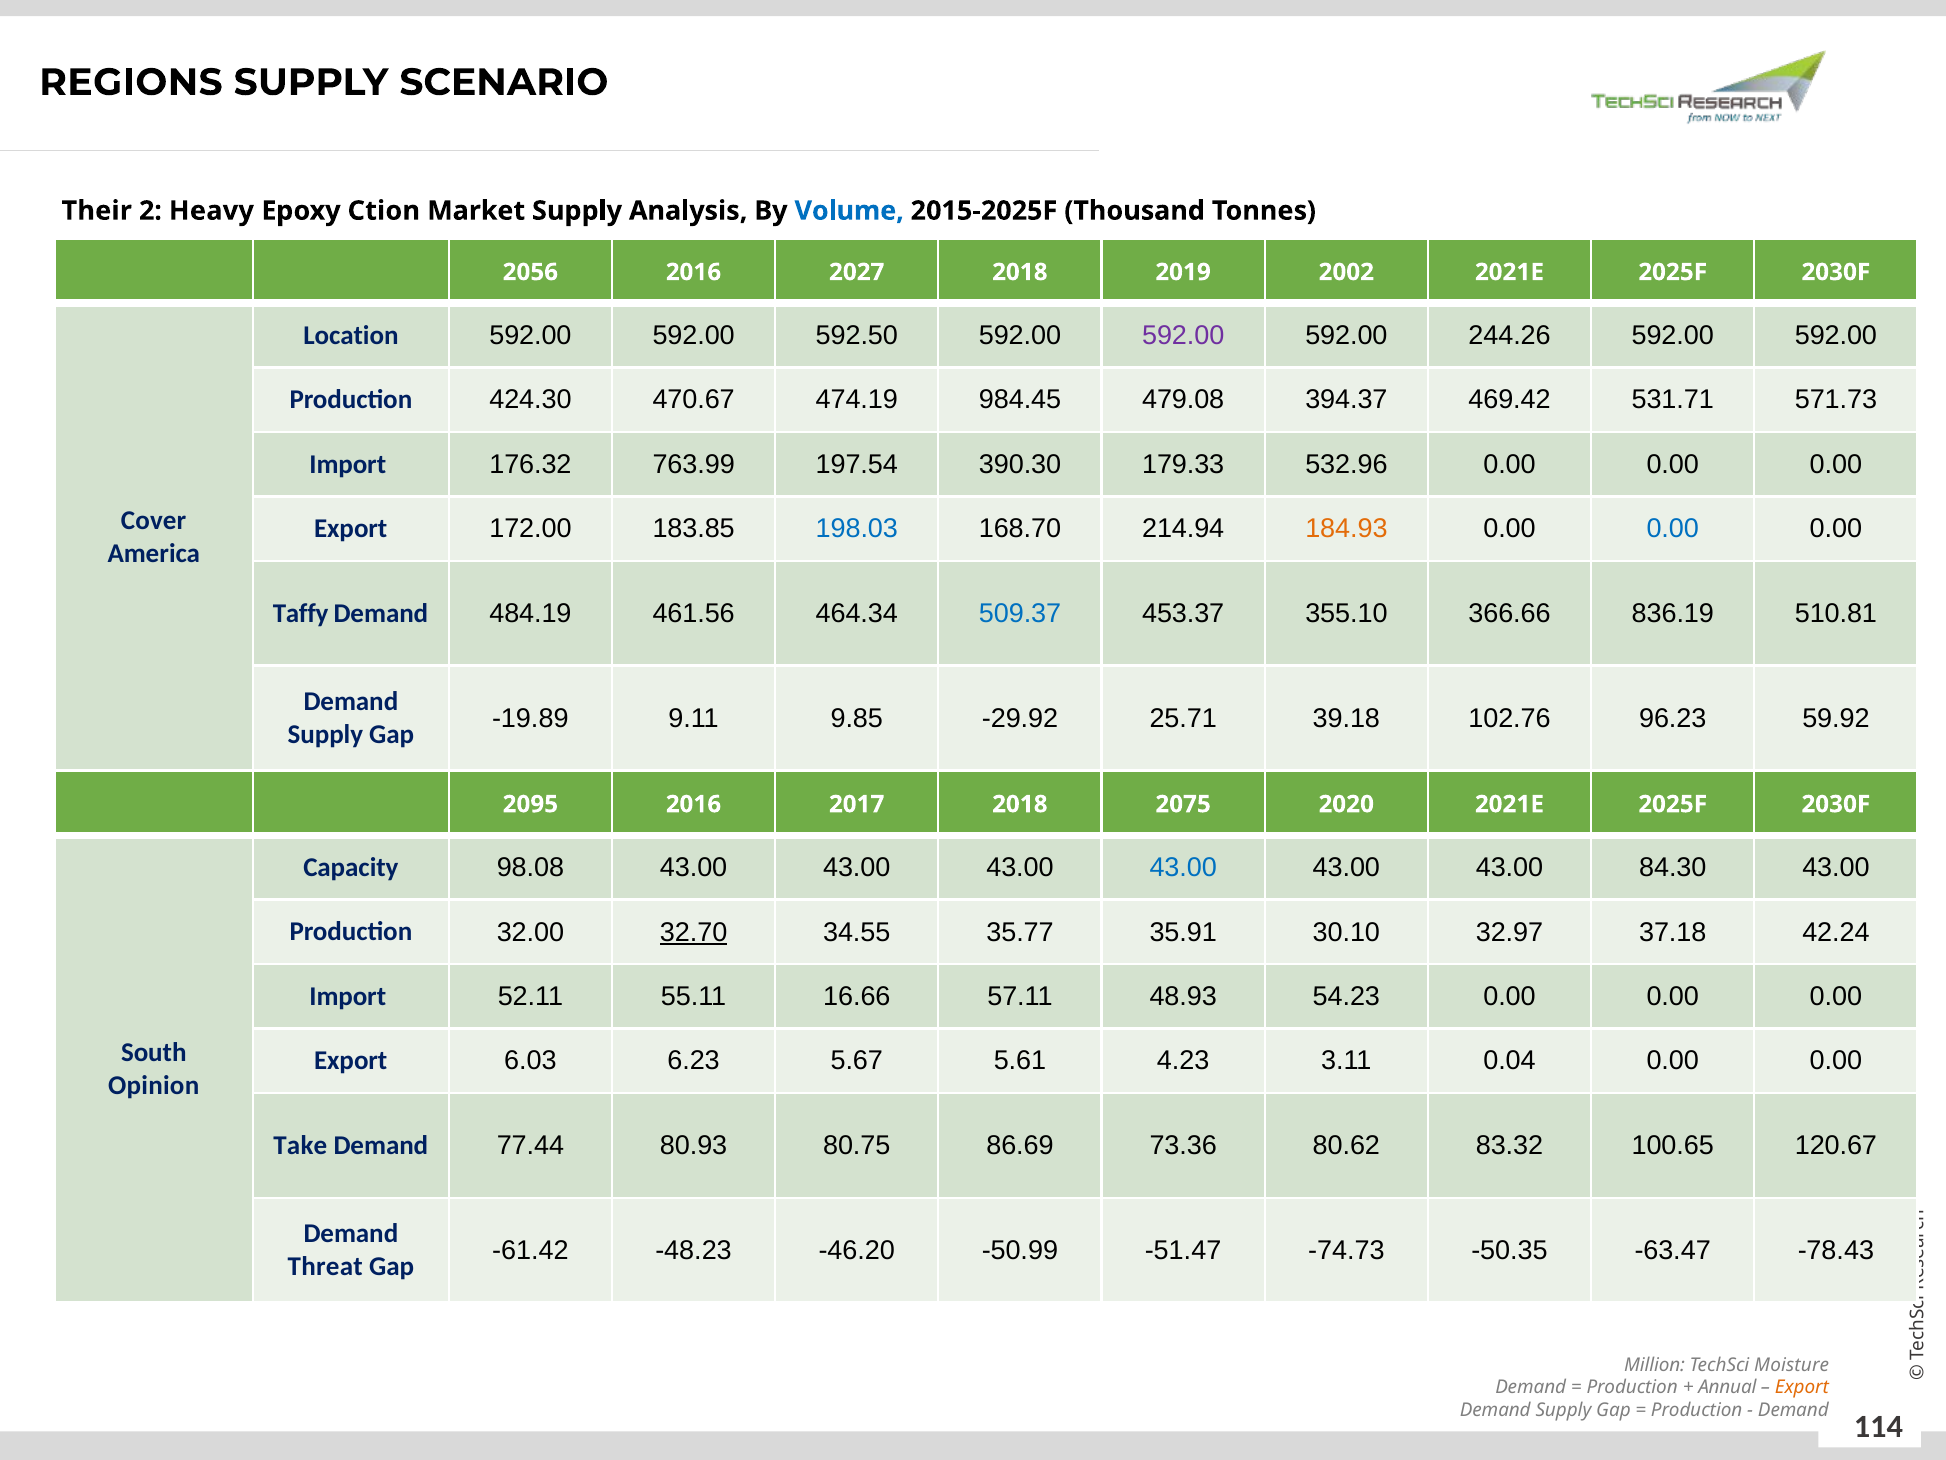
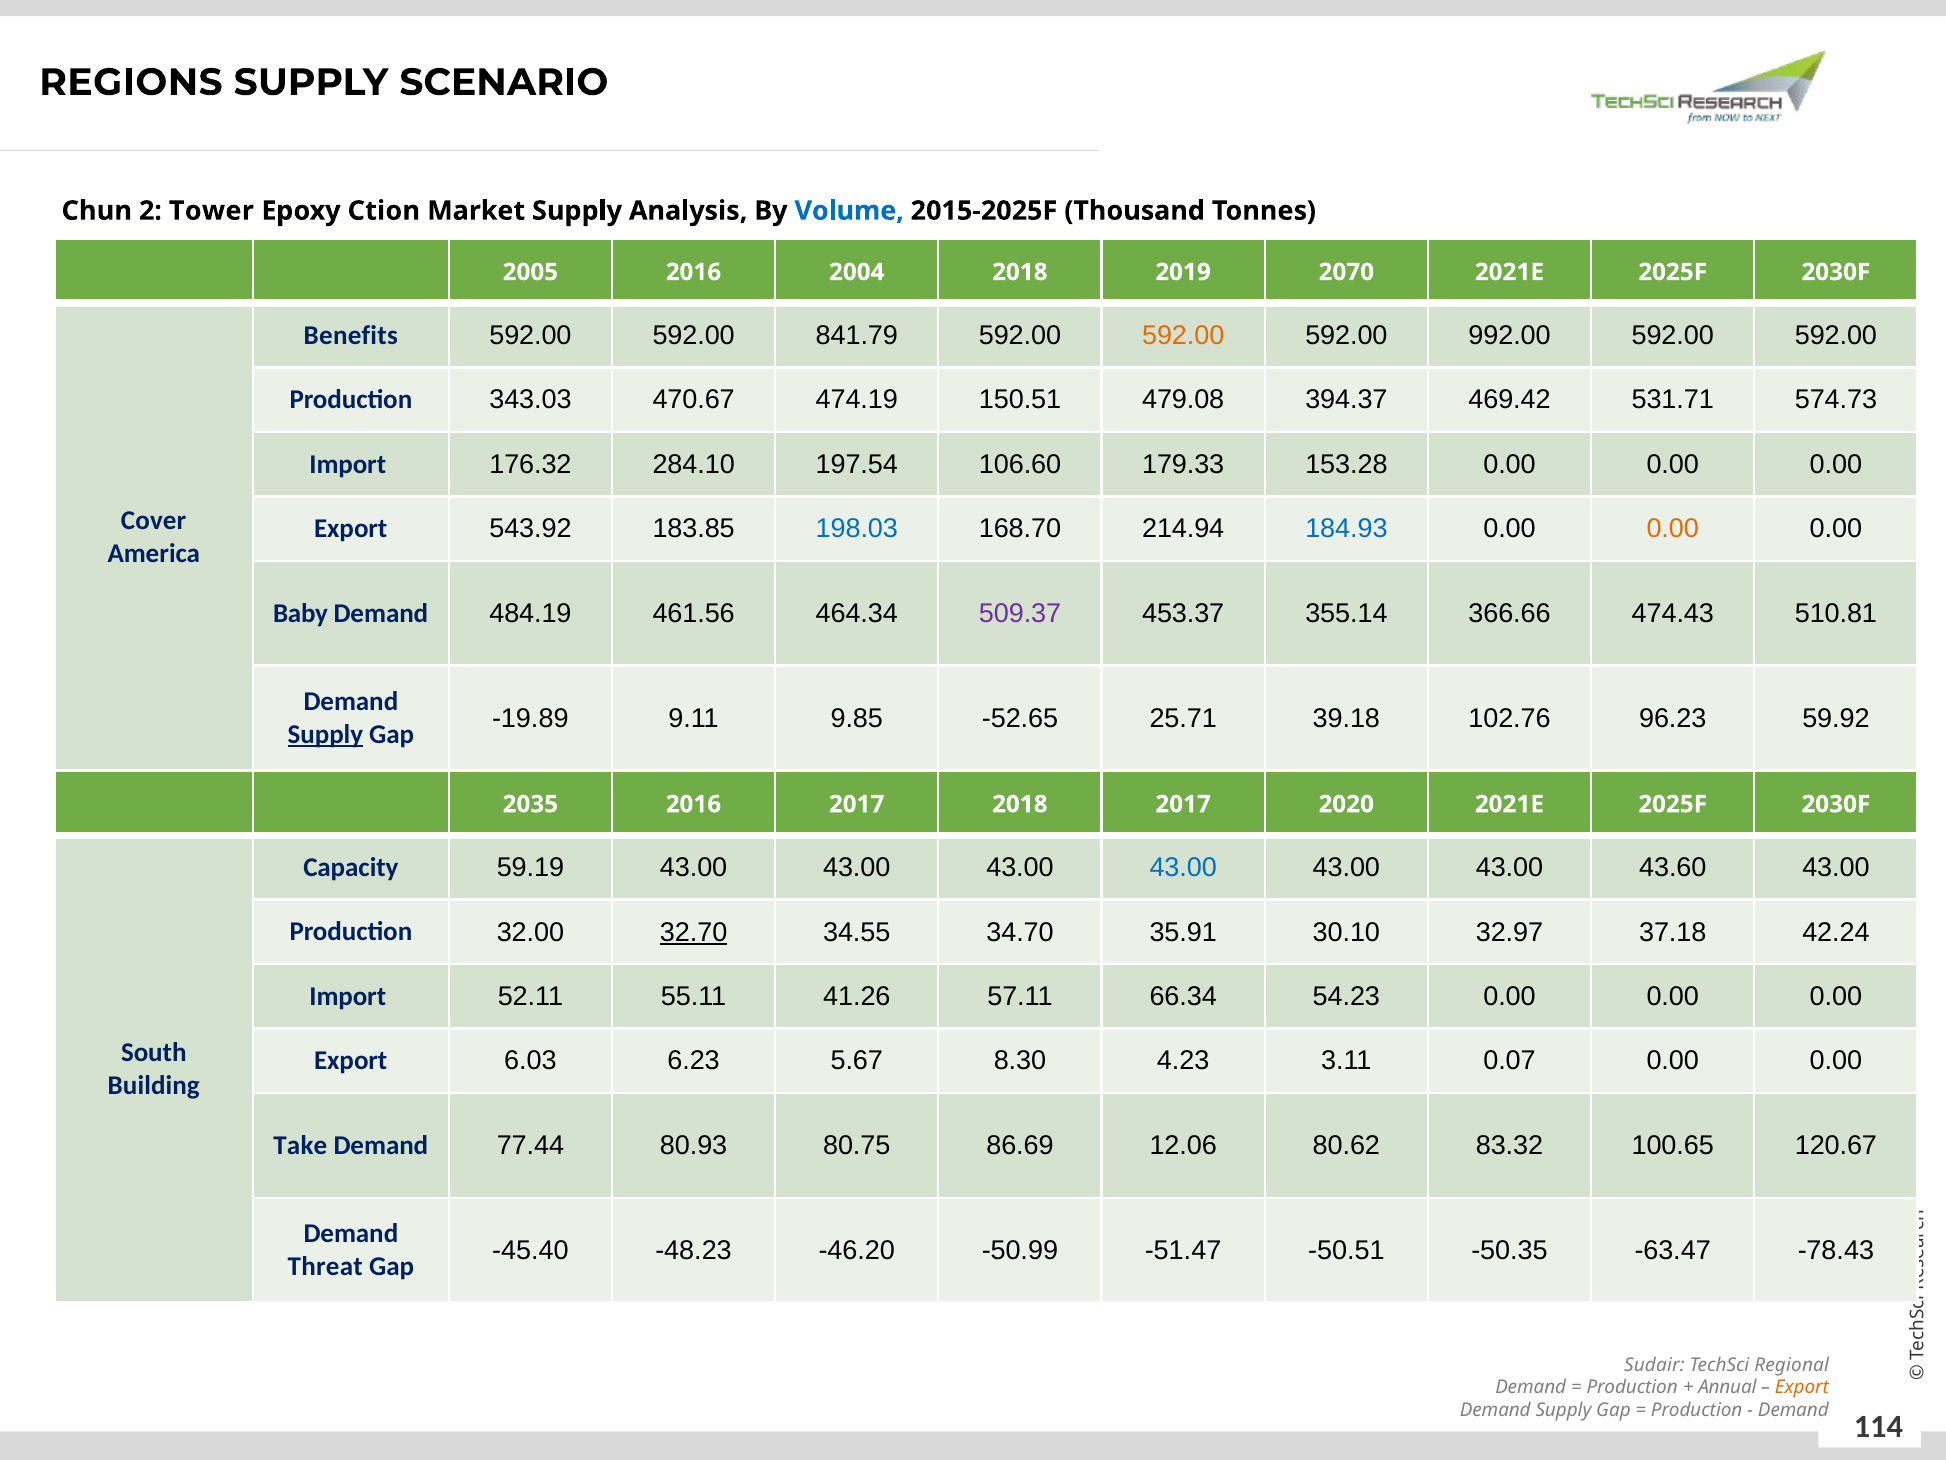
Their: Their -> Chun (97, 211)
Heavy: Heavy -> Tower (211, 211)
2056: 2056 -> 2005 (530, 272)
2027: 2027 -> 2004 (857, 272)
2002: 2002 -> 2070 (1346, 272)
Location: Location -> Benefits (351, 335)
592.50: 592.50 -> 841.79 (857, 335)
592.00 colour: purple -> orange (1183, 335)
244.26: 244.26 -> 992.00 (1510, 335)
424.30: 424.30 -> 343.03 (530, 400)
984.45: 984.45 -> 150.51 (1020, 400)
571.73: 571.73 -> 574.73 (1836, 400)
763.99: 763.99 -> 284.10 (694, 464)
390.30: 390.30 -> 106.60 (1020, 464)
532.96: 532.96 -> 153.28 (1346, 464)
172.00: 172.00 -> 543.92 (530, 529)
184.93 colour: orange -> blue (1346, 529)
0.00 colour: blue -> orange (1673, 529)
Taffy: Taffy -> Baby (301, 613)
509.37 colour: blue -> purple (1020, 613)
355.10: 355.10 -> 355.14 (1346, 613)
836.19: 836.19 -> 474.43 (1673, 613)
-29.92: -29.92 -> -52.65 (1020, 718)
Supply underline: none -> present (325, 734)
2095: 2095 -> 2035 (530, 804)
2018 2075: 2075 -> 2017 (1183, 804)
98.08: 98.08 -> 59.19 (530, 867)
84.30: 84.30 -> 43.60 (1673, 867)
35.77: 35.77 -> 34.70 (1020, 932)
16.66: 16.66 -> 41.26 (857, 996)
48.93: 48.93 -> 66.34 (1183, 996)
5.61: 5.61 -> 8.30 (1020, 1061)
0.04: 0.04 -> 0.07 (1510, 1061)
Opinion: Opinion -> Building (154, 1085)
73.36: 73.36 -> 12.06 (1183, 1145)
-61.42: -61.42 -> -45.40 (530, 1250)
-74.73: -74.73 -> -50.51 (1346, 1250)
Million: Million -> Sudair (1654, 1365)
Moisture: Moisture -> Regional (1792, 1365)
